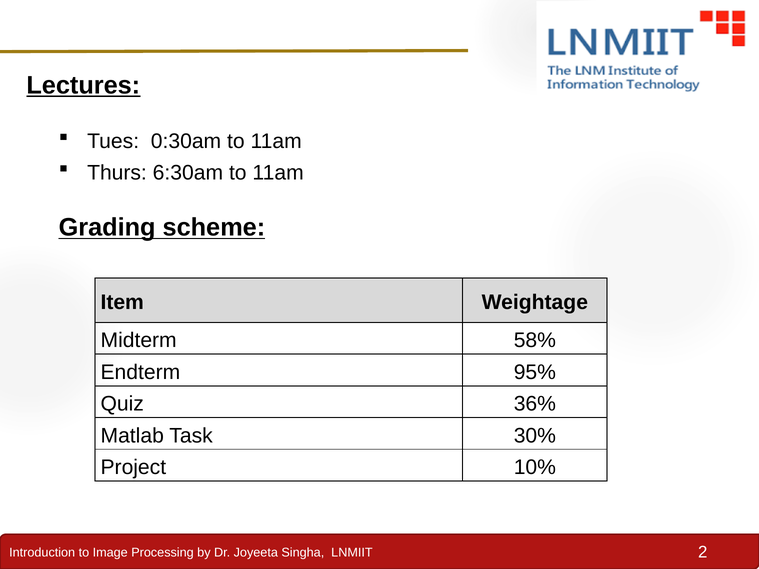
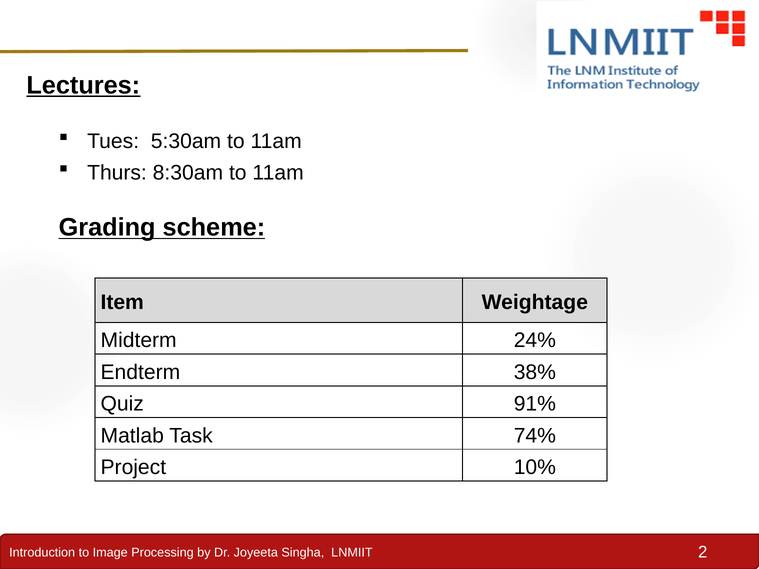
0:30am: 0:30am -> 5:30am (186, 141)
6:30am: 6:30am -> 8:30am (188, 173)
58%: 58% -> 24% (535, 341)
95%: 95% -> 38% (535, 372)
36%: 36% -> 91% (535, 404)
30%: 30% -> 74% (535, 436)
